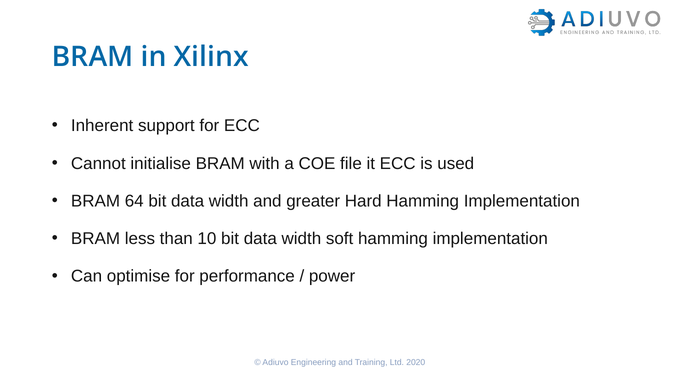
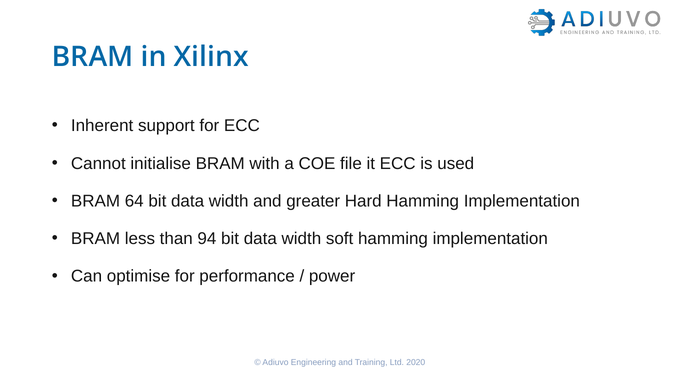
10: 10 -> 94 (207, 239)
